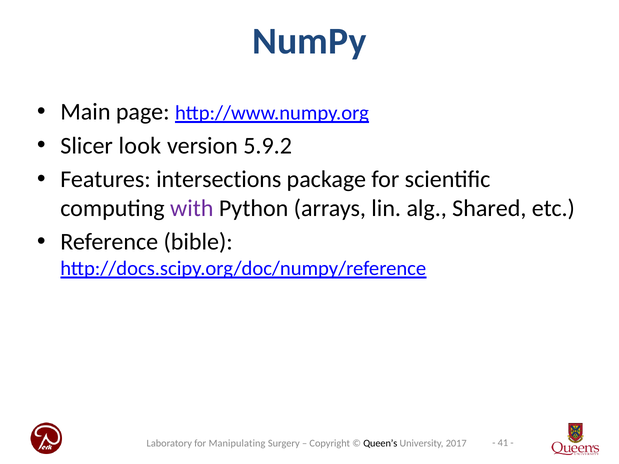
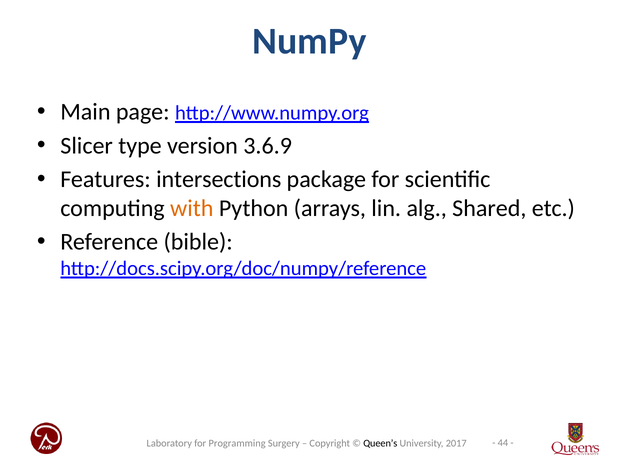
look: look -> type (140, 146)
5.9.2: 5.9.2 -> 3.6.9 (268, 146)
with colour: purple -> orange (192, 208)
41: 41 -> 44 (503, 443)
Manipulating: Manipulating -> Programming (237, 443)
